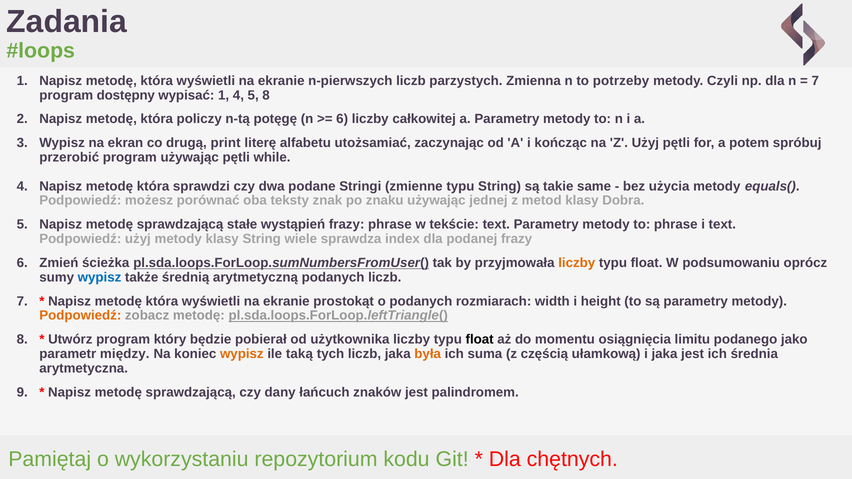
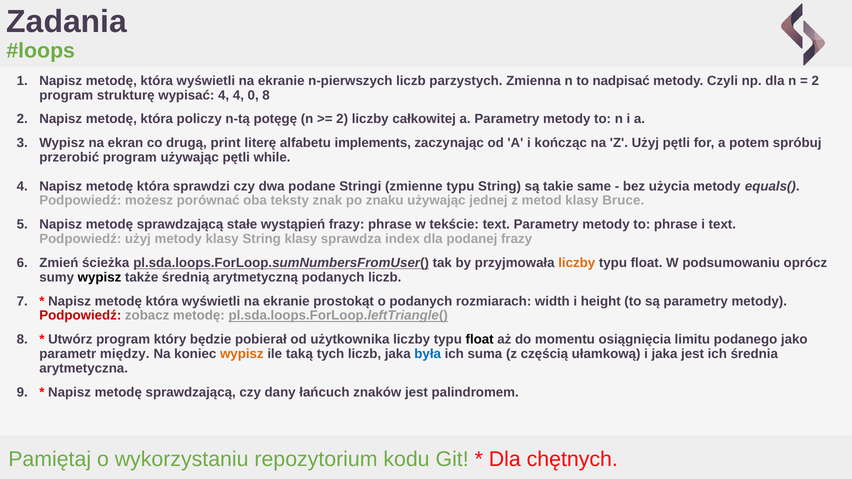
potrzeby: potrzeby -> nadpisać (621, 81)
7: 7 -> 2 (815, 81)
dostępny: dostępny -> strukturę (126, 95)
wypisać 1: 1 -> 4 (224, 95)
4 5: 5 -> 0 (253, 95)
6: 6 -> 2 (342, 119)
utożsamiać: utożsamiać -> implements (373, 143)
Dobra: Dobra -> Bruce (623, 201)
String wiele: wiele -> klasy (301, 239)
wypisz colour: blue -> black (100, 277)
Podpowiedź colour: orange -> red (80, 316)
była colour: orange -> blue (428, 354)
